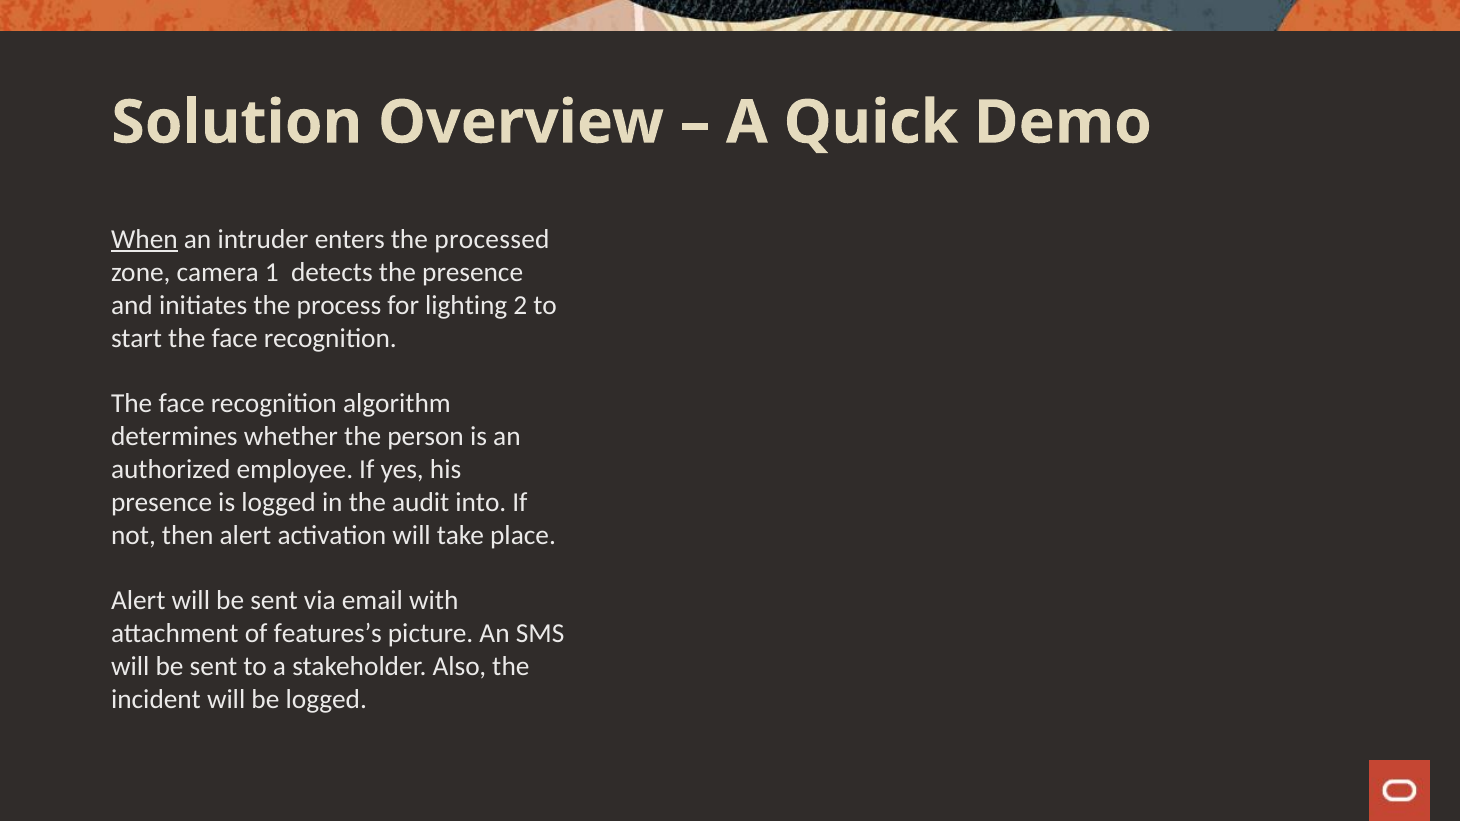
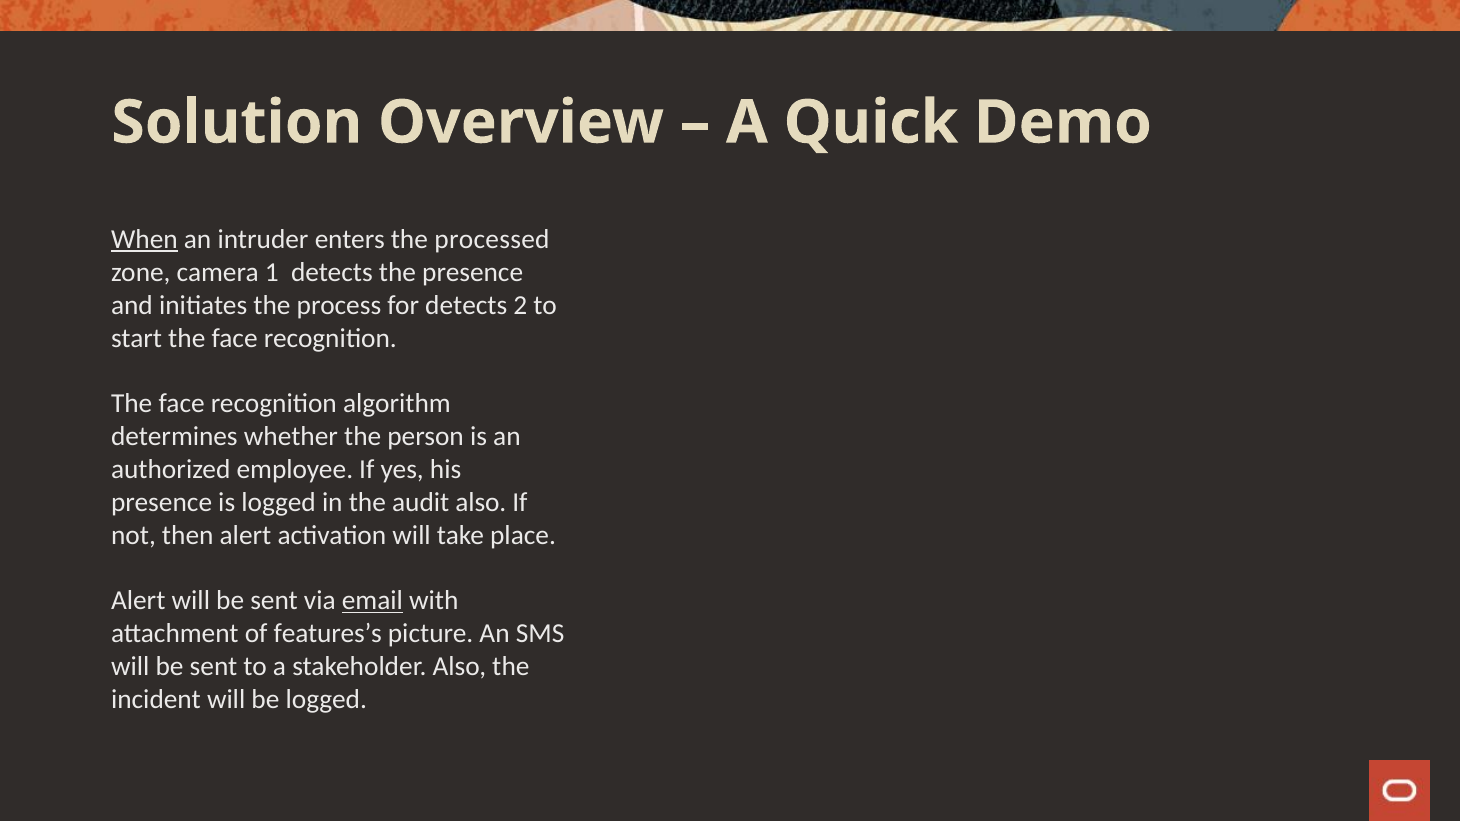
for lighting: lighting -> detects (466, 305)
audit into: into -> also (481, 502)
email underline: none -> present (372, 601)
